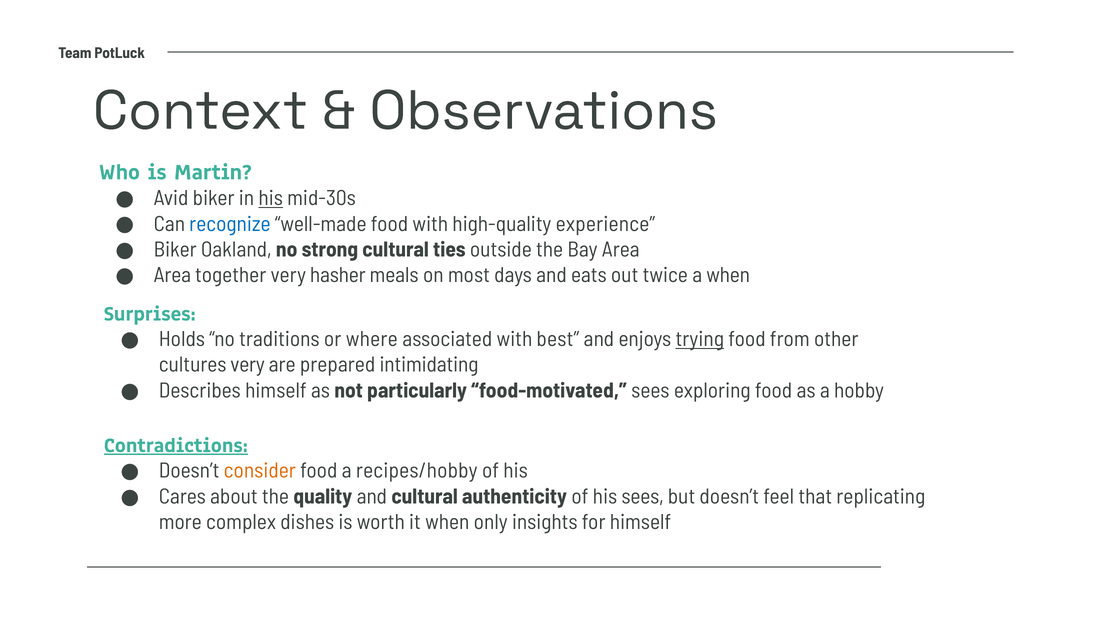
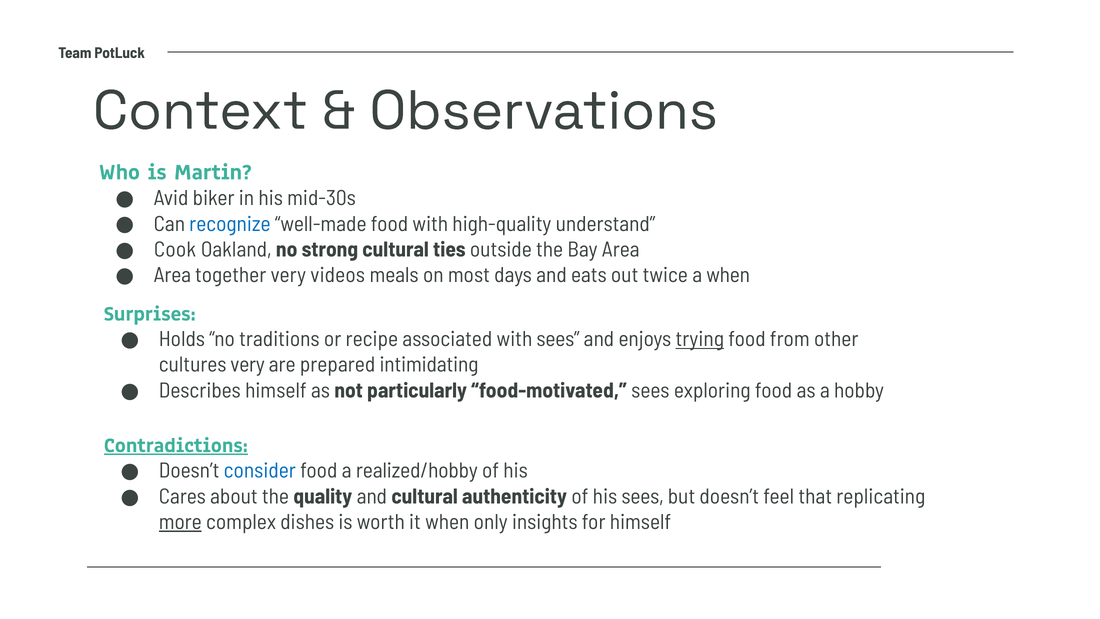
his underline: present -> none (271, 198)
experience: experience -> understand (606, 224)
Biker: Biker -> Cook (175, 250)
hasher: hasher -> videos (338, 275)
where: where -> recipe (372, 339)
with best: best -> sees (558, 339)
consider colour: orange -> blue (260, 471)
recipes/hobby: recipes/hobby -> realized/hobby (417, 471)
more underline: none -> present (180, 522)
